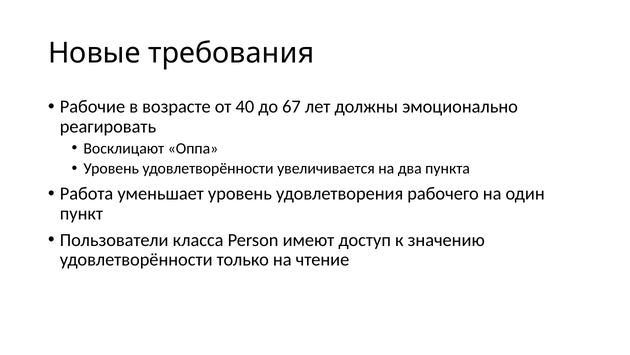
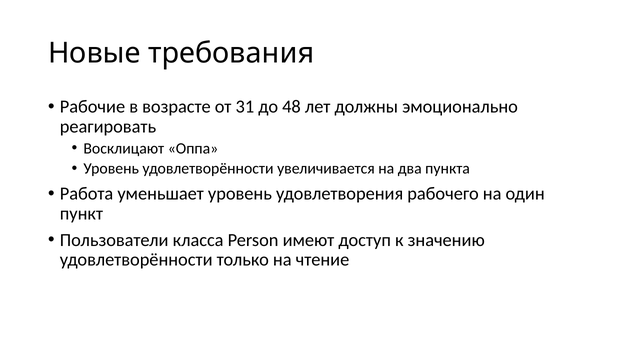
40: 40 -> 31 (245, 107)
67: 67 -> 48 (291, 107)
